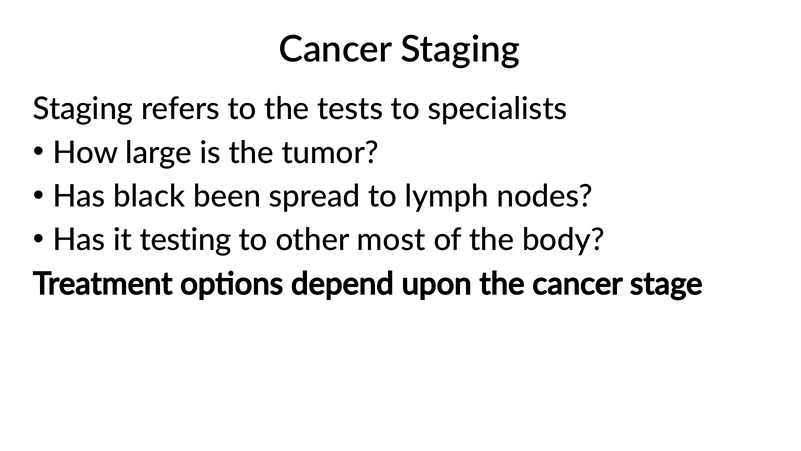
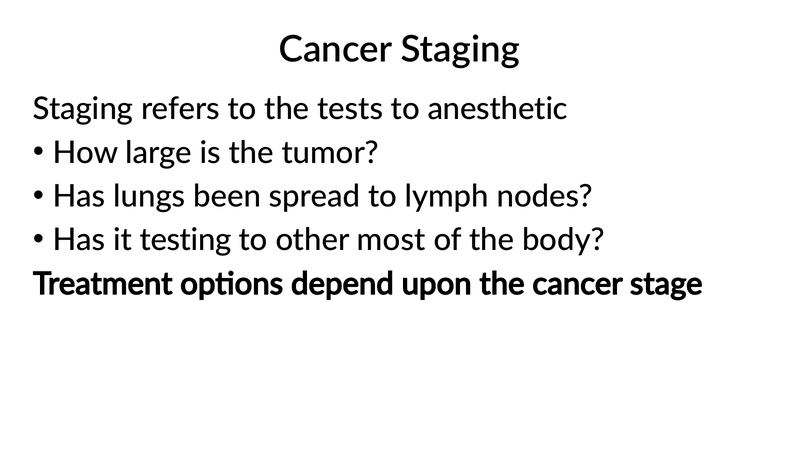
specialists: specialists -> anesthetic (498, 109)
black: black -> lungs (149, 196)
